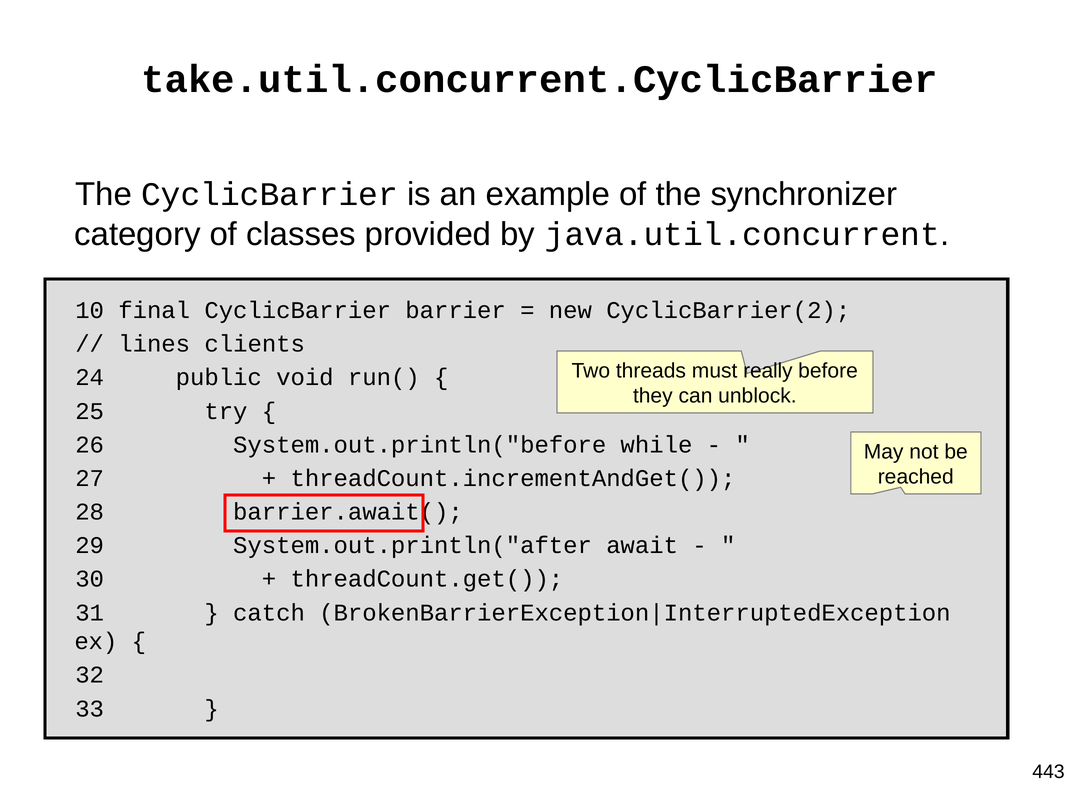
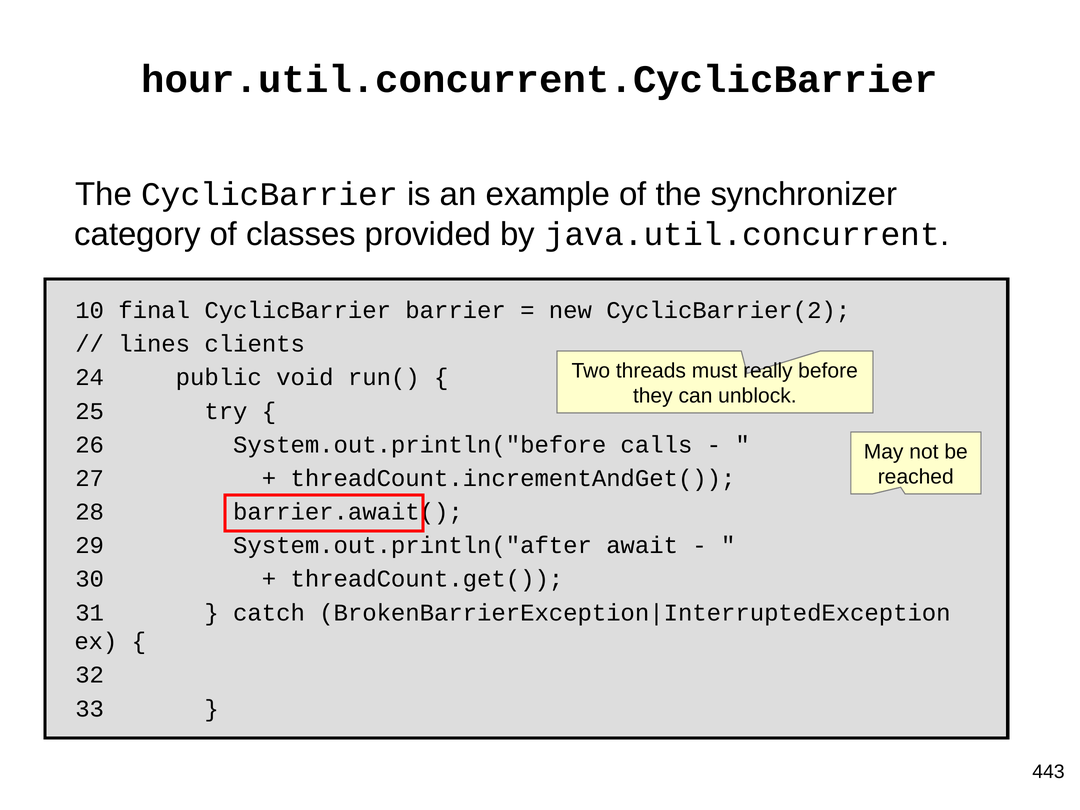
take.util.concurrent.CyclicBarrier: take.util.concurrent.CyclicBarrier -> hour.util.concurrent.CyclicBarrier (539, 80)
while: while -> calls (656, 445)
